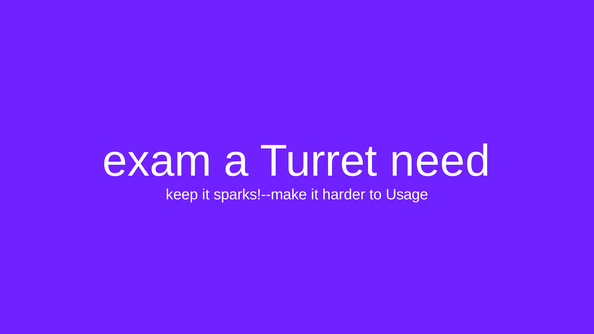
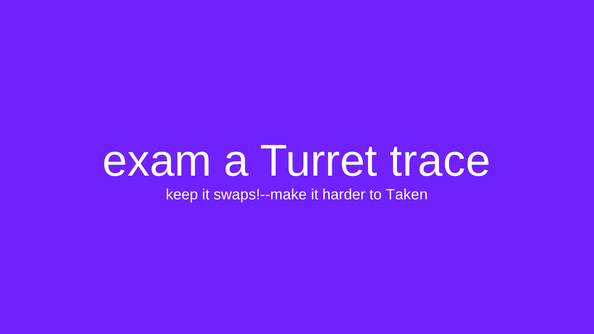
need: need -> trace (440, 161)
sparks!--make: sparks!--make -> swaps!--make (260, 195)
Usage: Usage -> Taken (407, 195)
